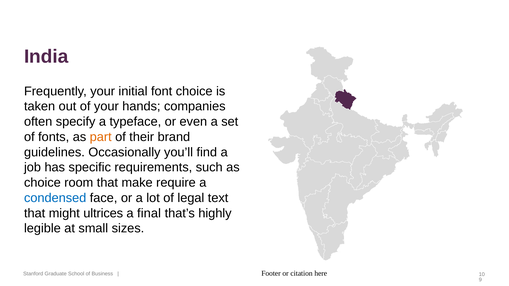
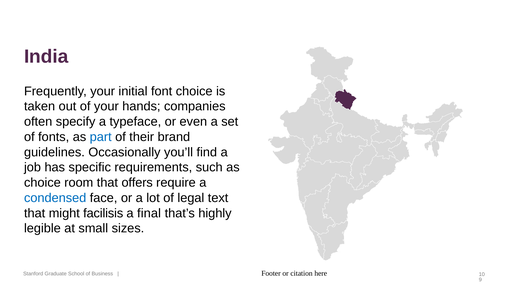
part colour: orange -> blue (101, 137)
make: make -> offers (137, 183)
ultrices: ultrices -> facilisis (103, 213)
